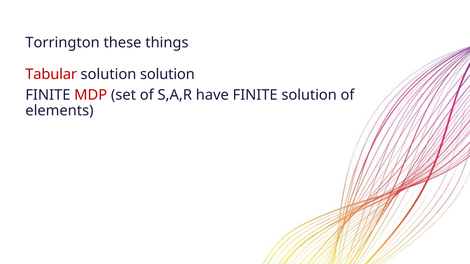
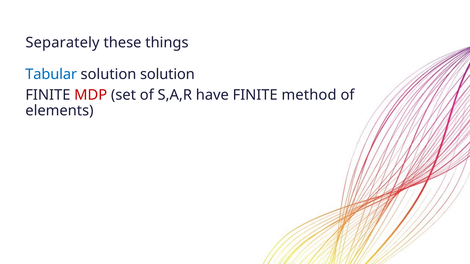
Torrington: Torrington -> Separately (62, 43)
Tabular colour: red -> blue (51, 74)
FINITE solution: solution -> method (309, 95)
